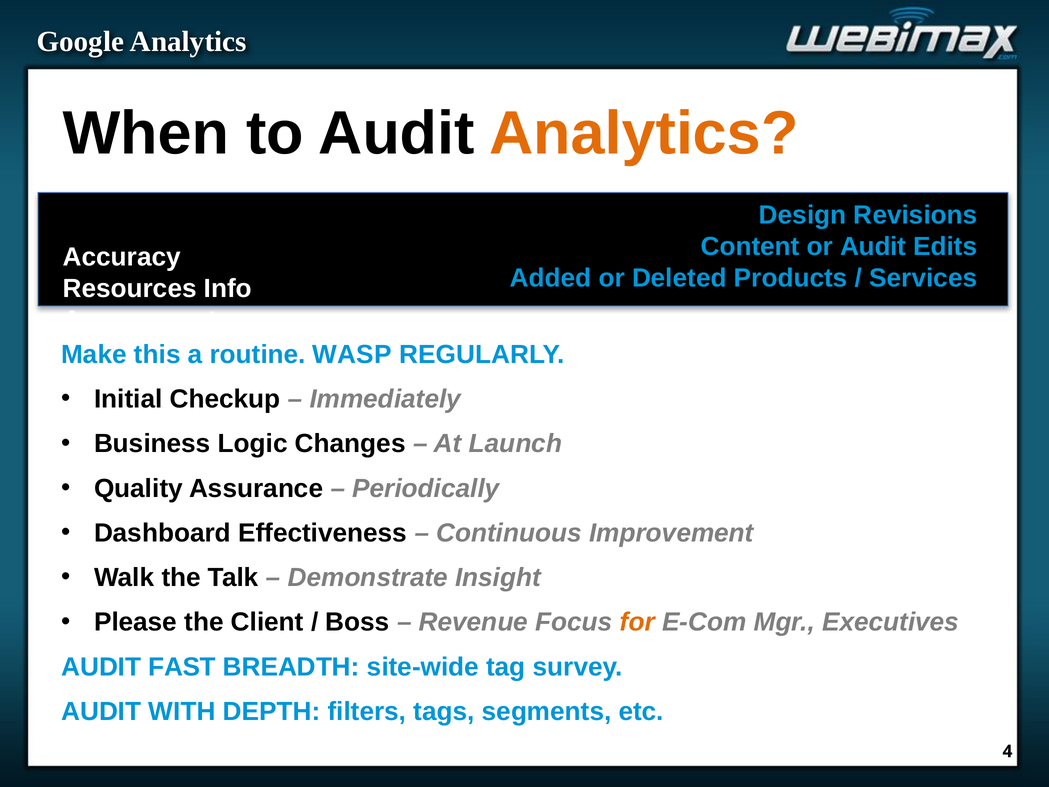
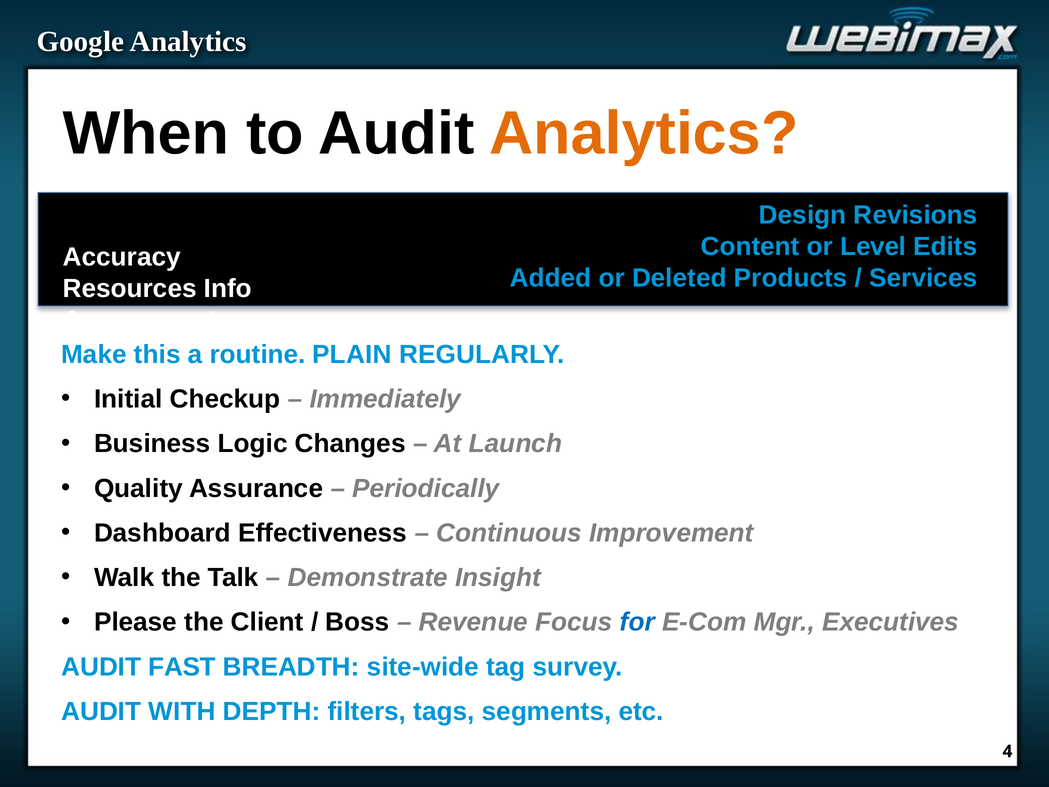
or Audit: Audit -> Level (873, 246)
WASP: WASP -> PLAIN (352, 354)
for colour: orange -> blue (637, 622)
